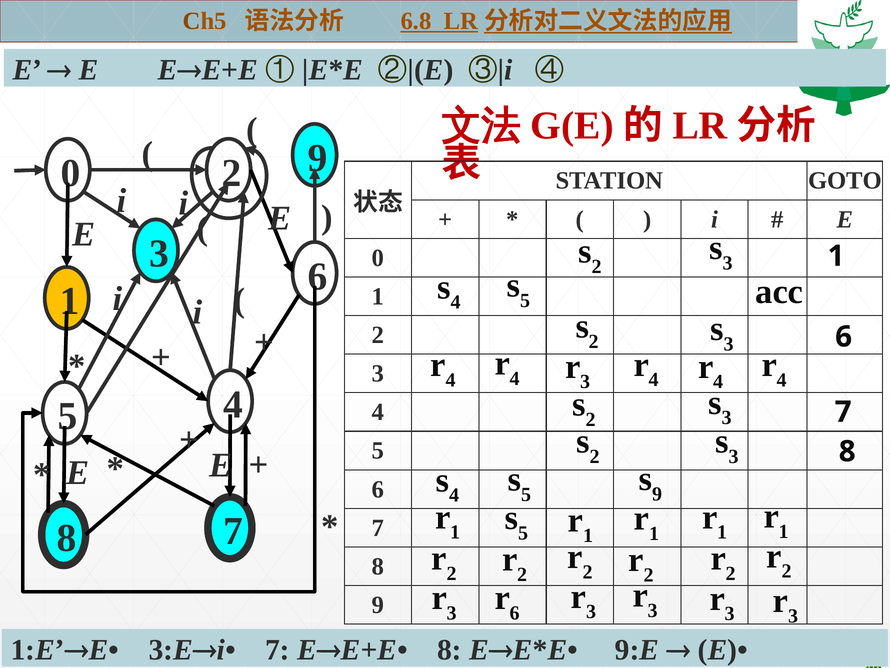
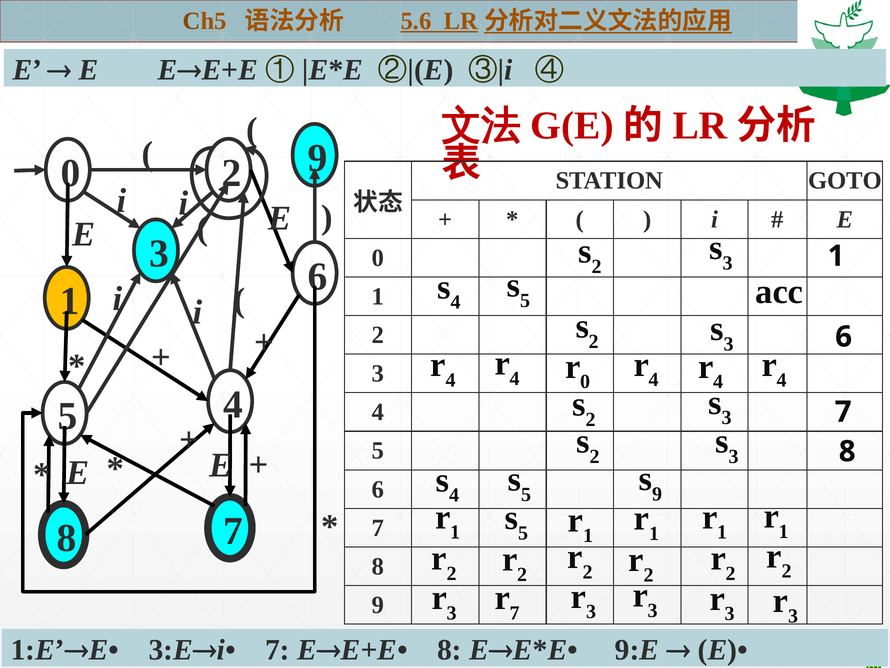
6.8: 6.8 -> 5.6 (416, 21)
3: 3 -> 0 (585, 382)
6: 6 -> 7 (515, 612)
